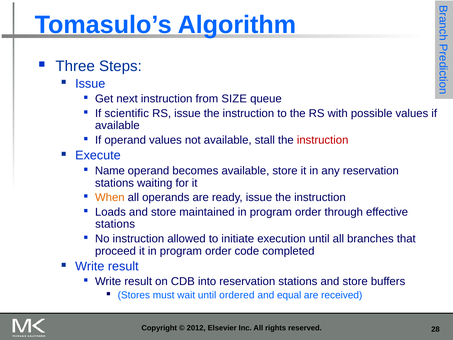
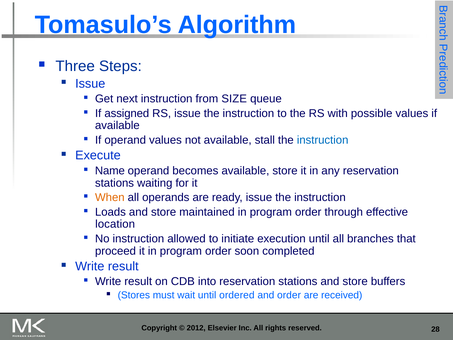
scientific: scientific -> assigned (127, 113)
instruction colour: red -> blue (323, 140)
stations: stations -> location (115, 224)
code: code -> soon (247, 251)
and equal: equal -> order (289, 295)
